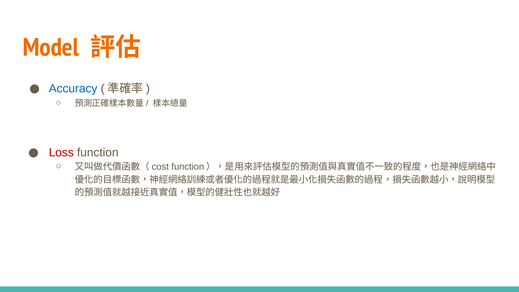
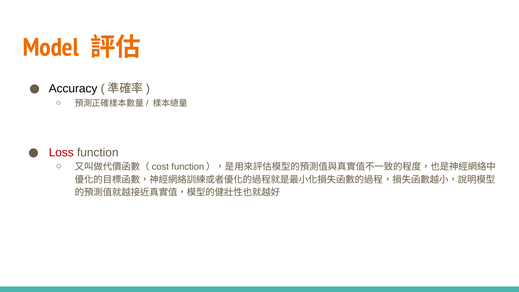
Accuracy colour: blue -> black (73, 89)
